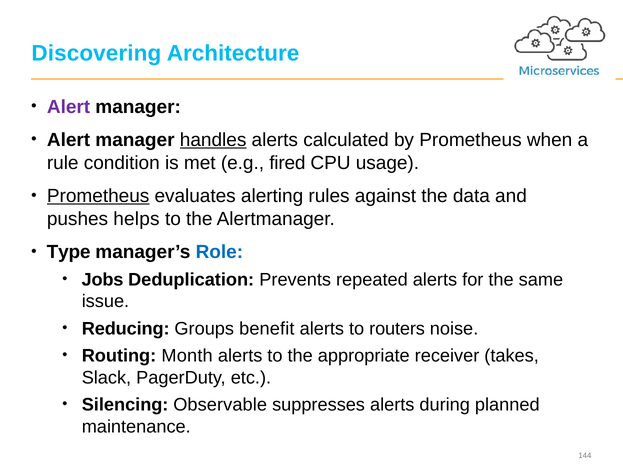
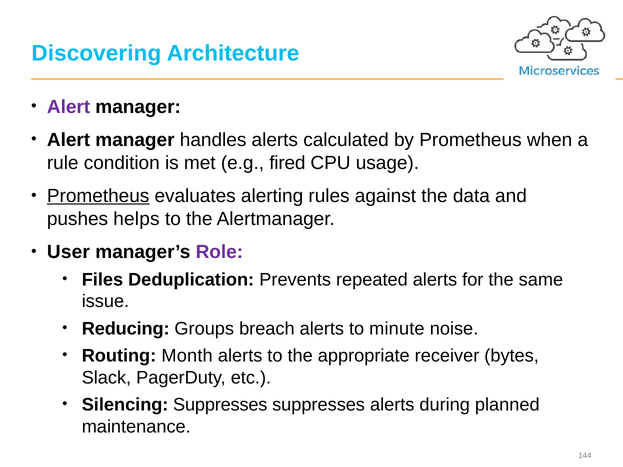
handles underline: present -> none (213, 140)
Type: Type -> User (68, 252)
Role colour: blue -> purple (219, 252)
Jobs: Jobs -> Files (102, 280)
benefit: benefit -> breach (267, 329)
routers: routers -> minute (397, 329)
takes: takes -> bytes (512, 356)
Silencing Observable: Observable -> Suppresses (220, 405)
